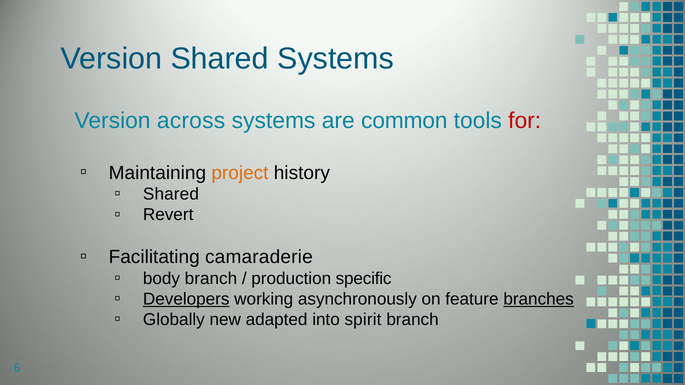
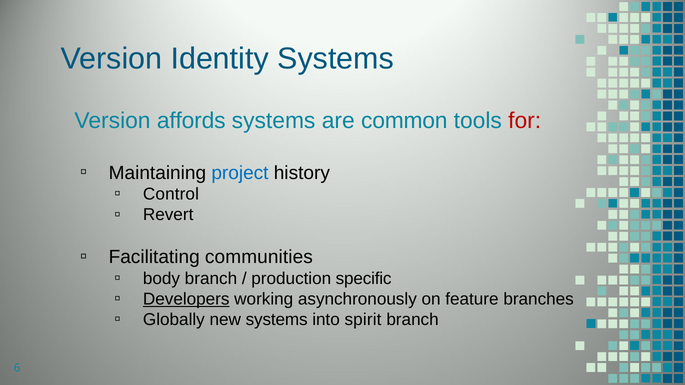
Version Shared: Shared -> Identity (220, 59)
across: across -> affords (191, 121)
project colour: orange -> blue (240, 173)
Shared: Shared -> Control (171, 194)
camaraderie: camaraderie -> communities (259, 257)
branches underline: present -> none (539, 299)
new adapted: adapted -> systems (277, 320)
